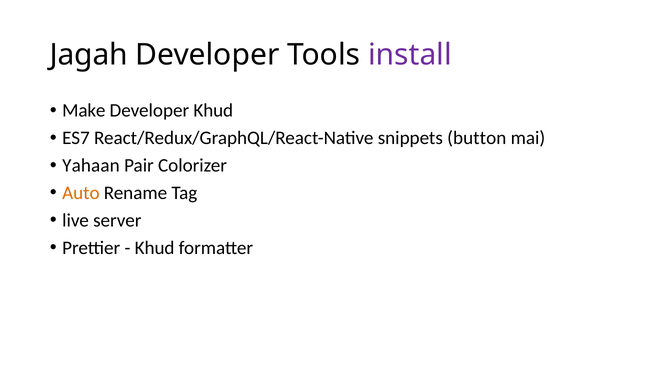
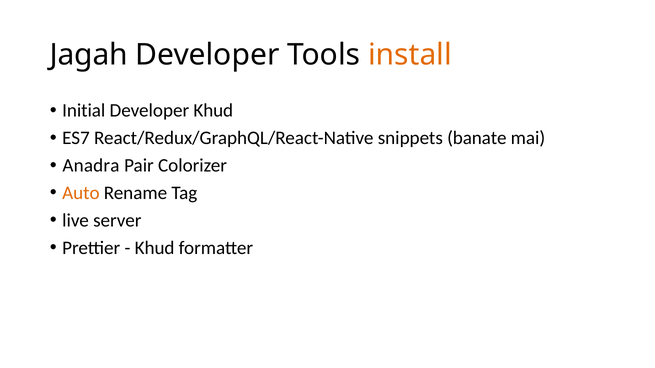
install colour: purple -> orange (410, 55)
Make: Make -> Initial (84, 111)
button: button -> banate (477, 138)
Yahaan: Yahaan -> Anadra (91, 166)
